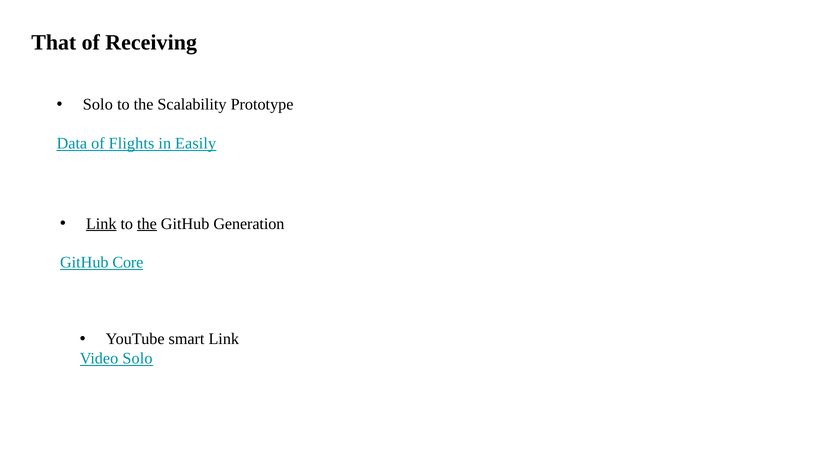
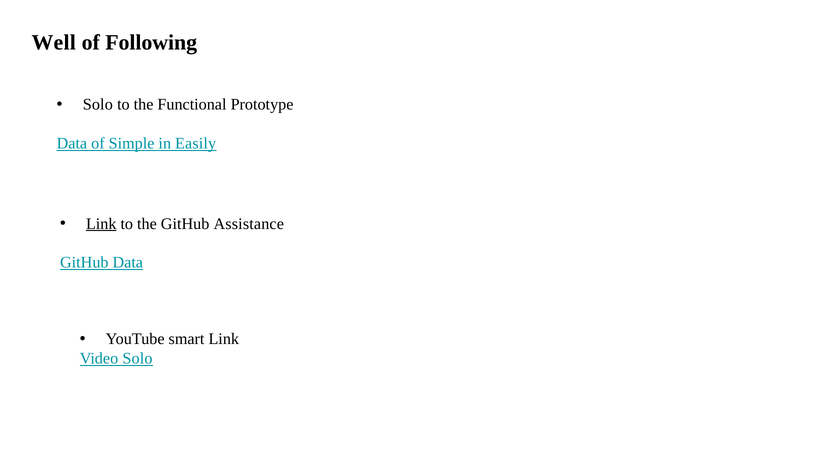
That: That -> Well (54, 43)
Receiving: Receiving -> Following (151, 43)
Scalability: Scalability -> Functional (192, 105)
Flights: Flights -> Simple (132, 143)
the underline: present -> none (147, 224)
Generation: Generation -> Assistance (249, 224)
GitHub Core: Core -> Data (128, 262)
